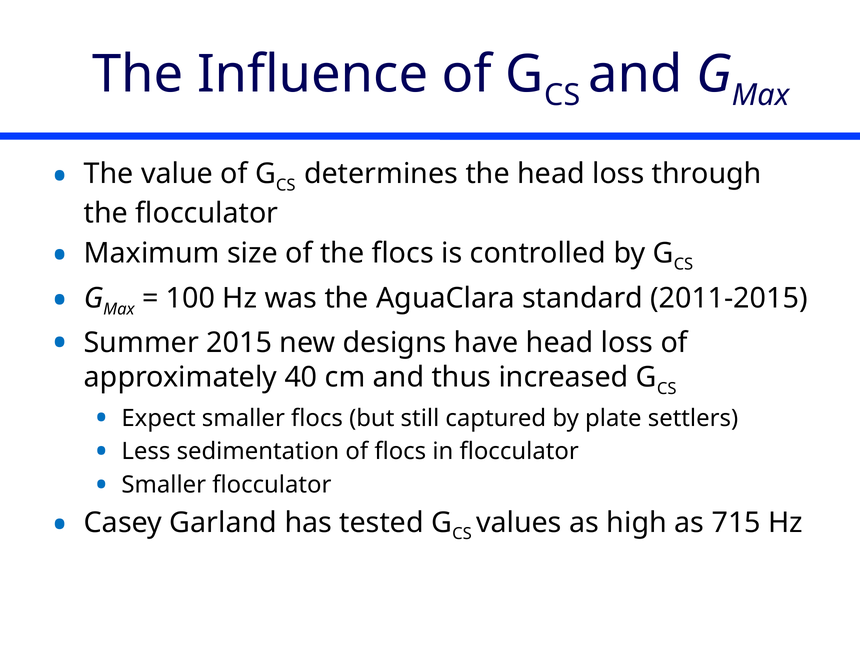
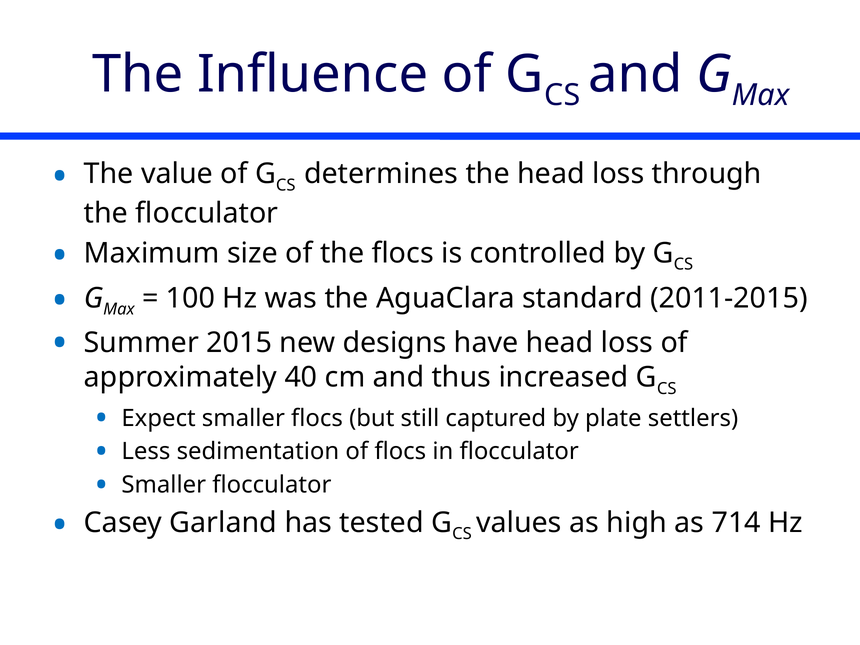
715: 715 -> 714 (736, 523)
